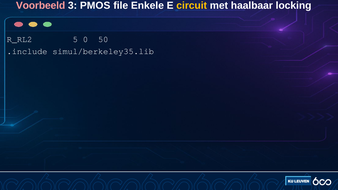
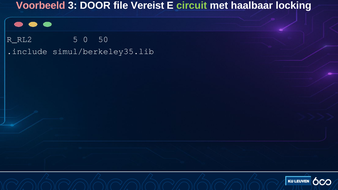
PMOS: PMOS -> DOOR (95, 6)
Enkele: Enkele -> Vereist (147, 6)
circuit colour: yellow -> light green (192, 6)
